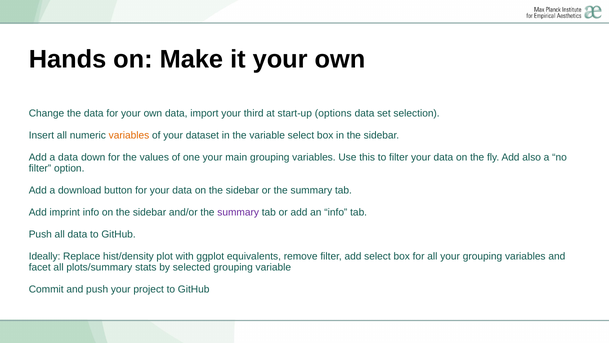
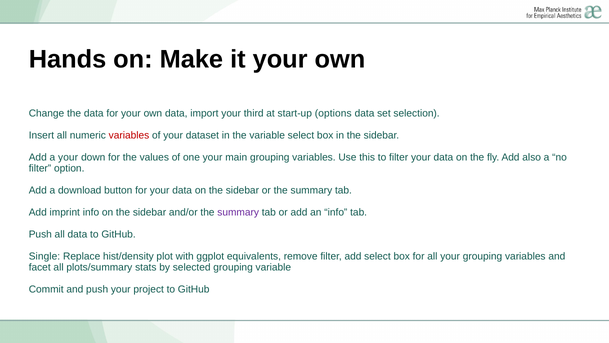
variables colour: orange -> red (129, 135)
a data: data -> your (68, 157)
Ideally: Ideally -> Single (44, 256)
